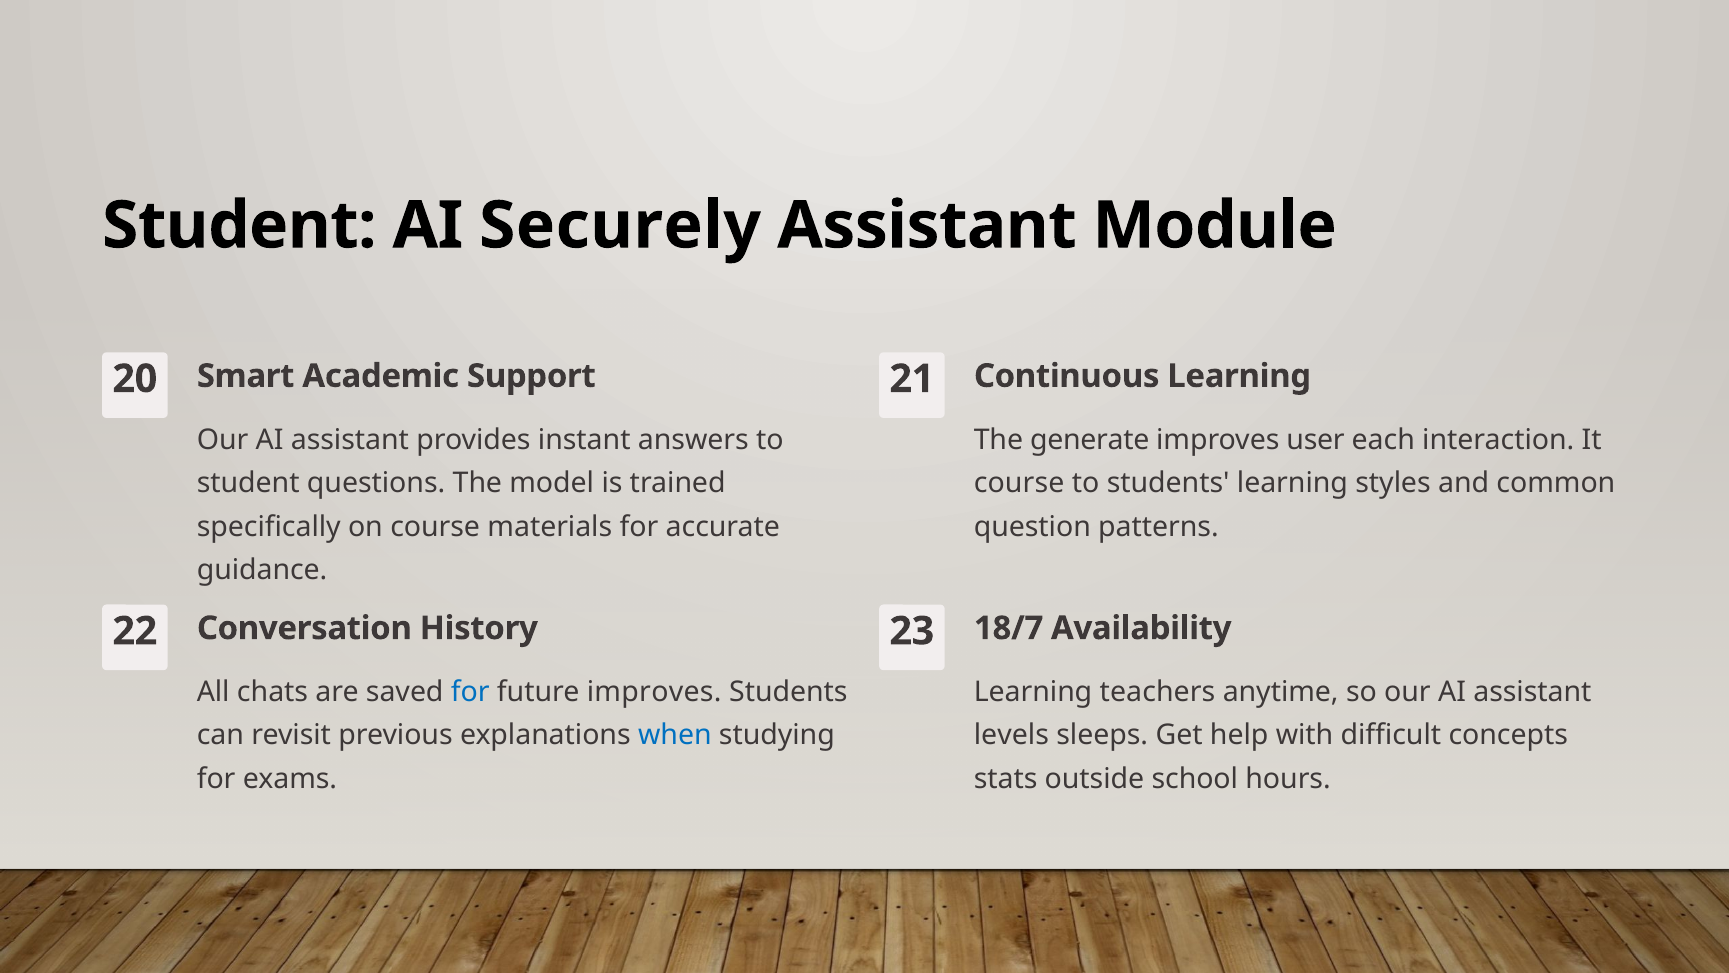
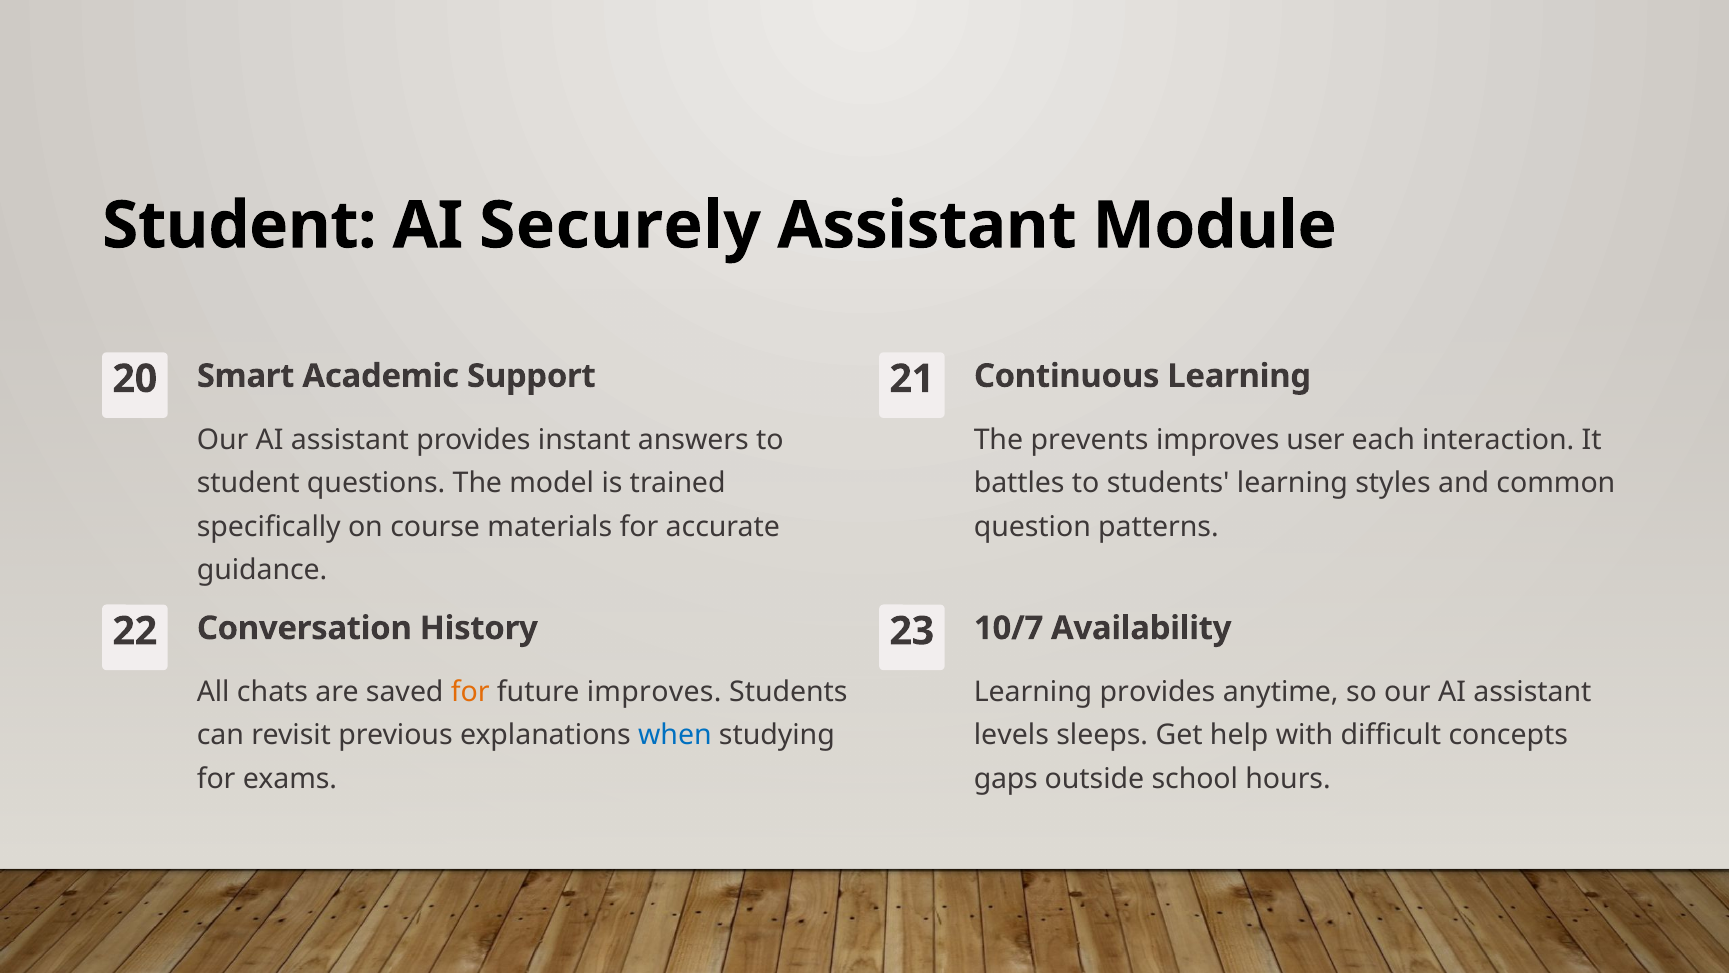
generate: generate -> prevents (1090, 439)
course: course -> battles (1019, 483)
18/7: 18/7 -> 10/7 (1009, 628)
for colour: blue -> orange (470, 692)
Learning teachers: teachers -> provides (1158, 692)
stats: stats -> gaps (1006, 779)
